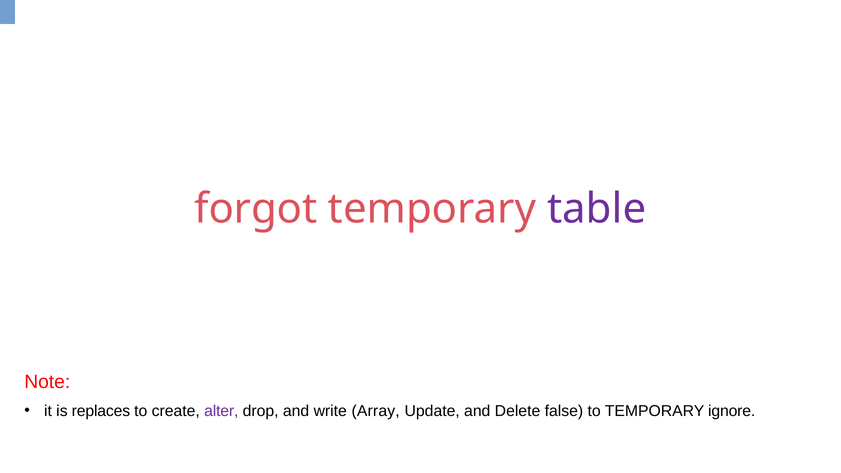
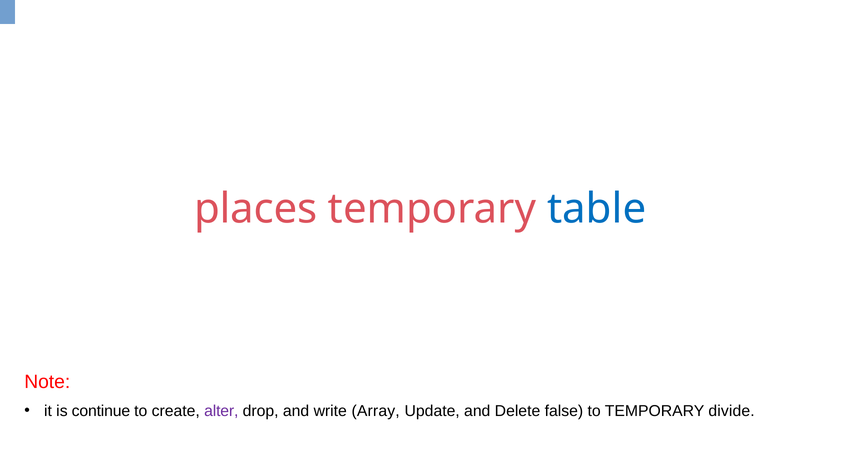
forgot: forgot -> places (256, 209)
table colour: purple -> blue (597, 209)
replaces: replaces -> continue (101, 411)
ignore: ignore -> divide (732, 411)
